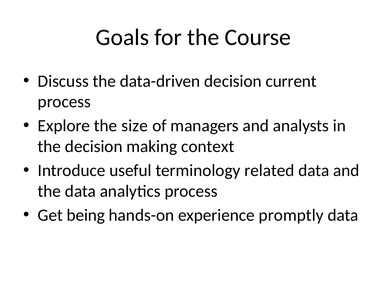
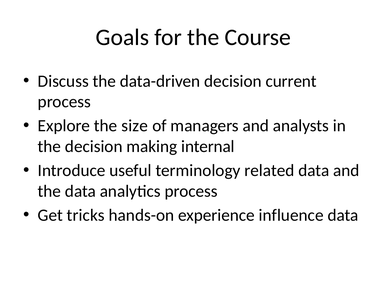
context: context -> internal (208, 147)
being: being -> tricks (86, 215)
promptly: promptly -> influence (291, 215)
